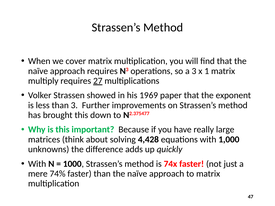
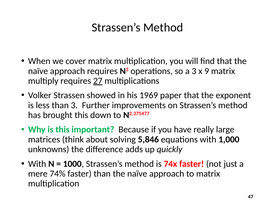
1: 1 -> 9 (207, 71)
4,428: 4,428 -> 5,846 (148, 140)
